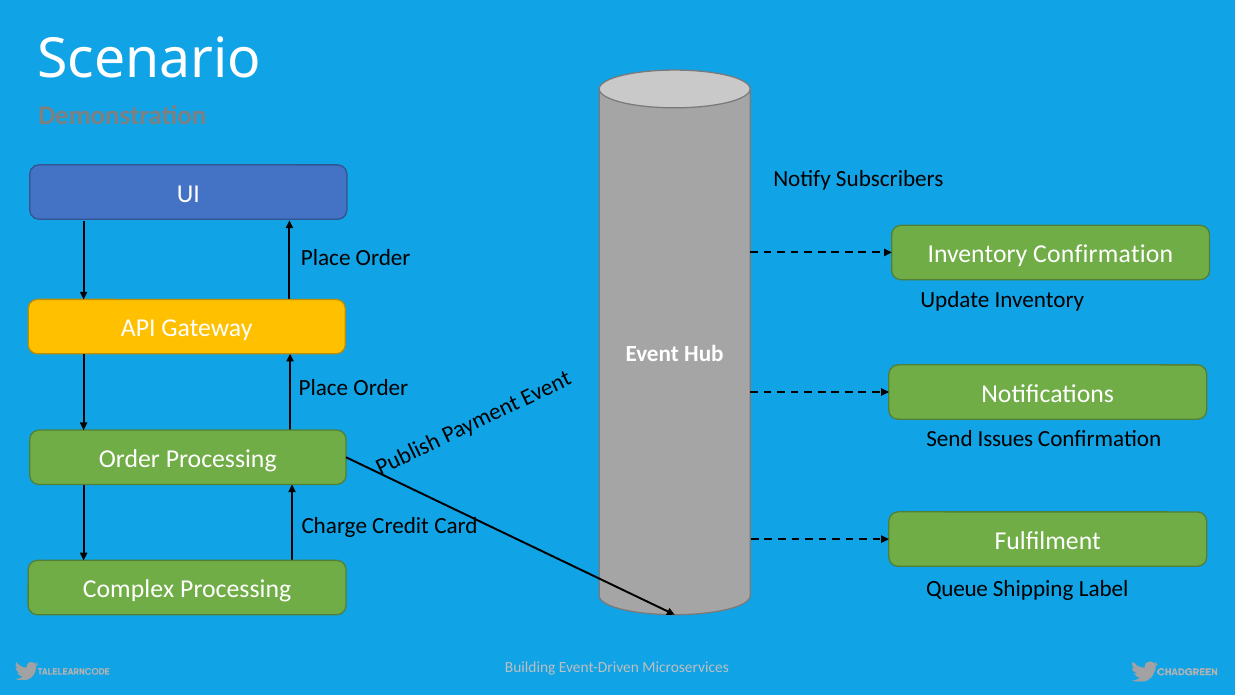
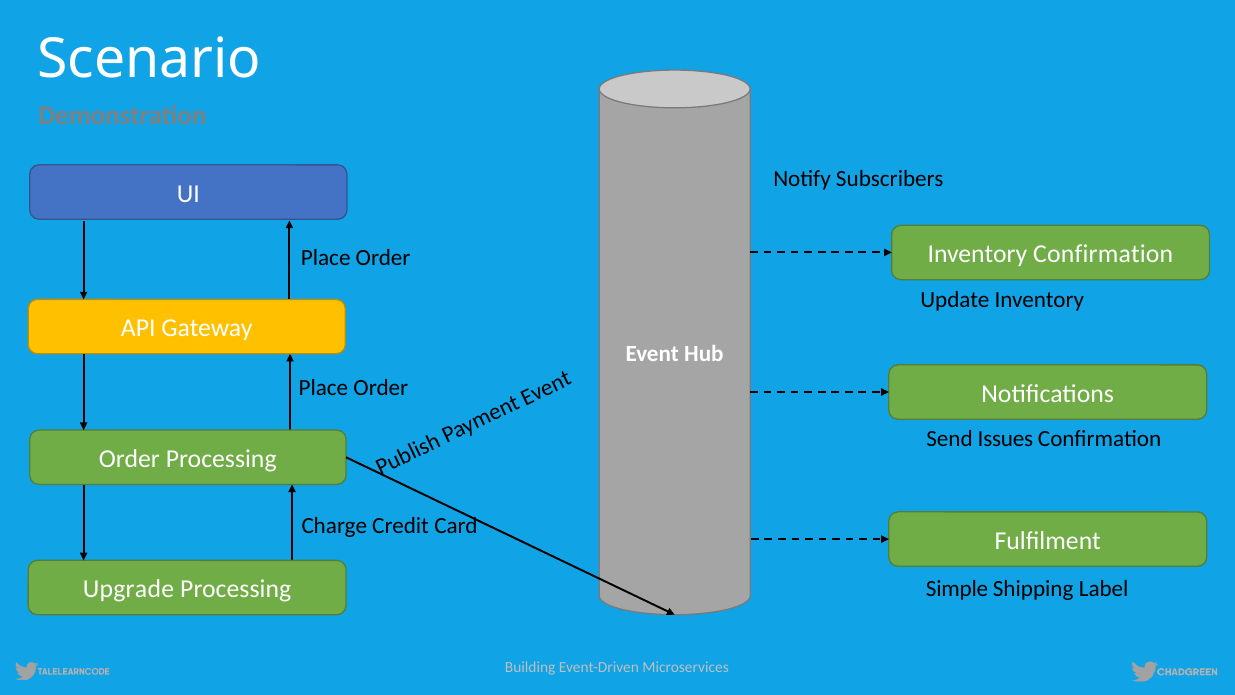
Complex: Complex -> Upgrade (128, 589)
Queue: Queue -> Simple (957, 588)
